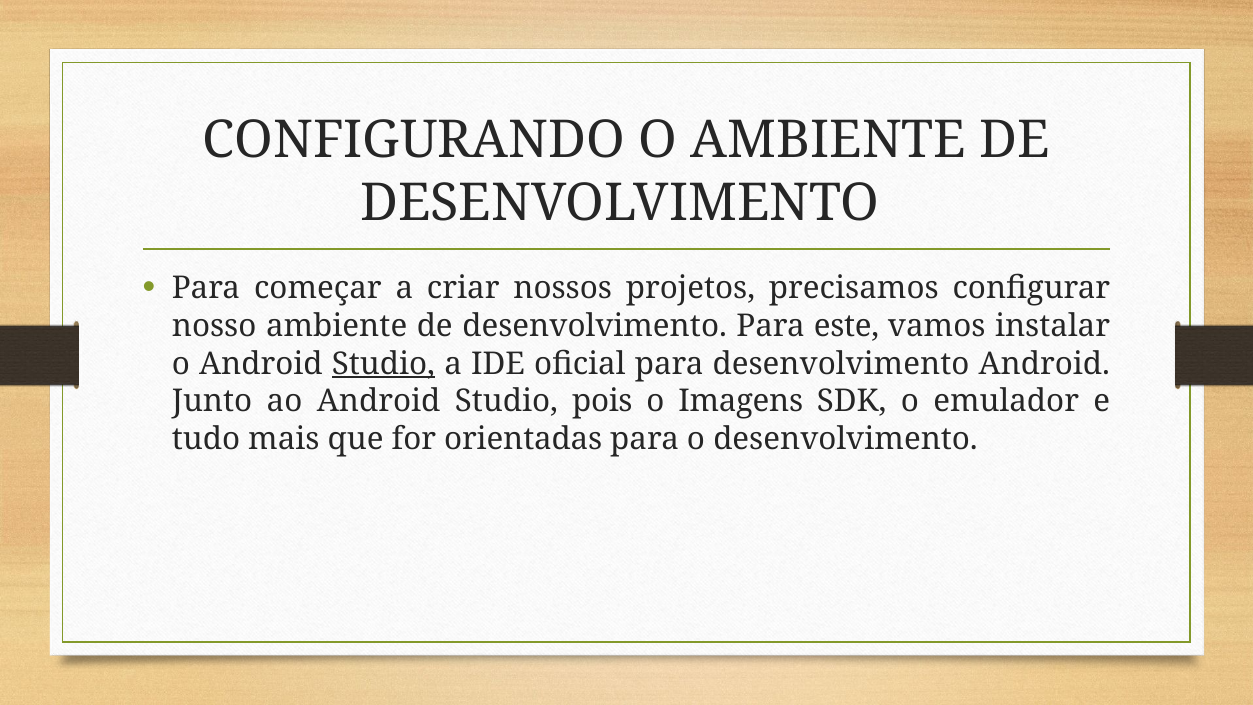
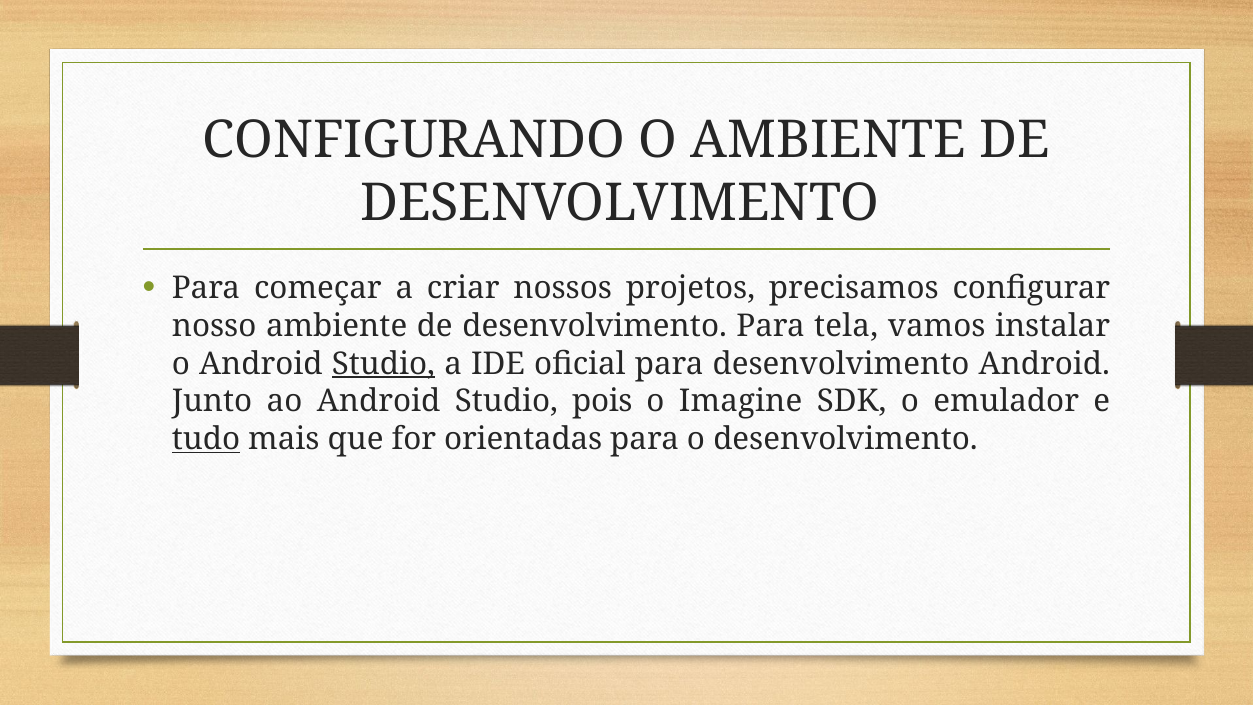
este: este -> tela (846, 326)
Imagens: Imagens -> Imagine (741, 401)
tudo underline: none -> present (206, 439)
